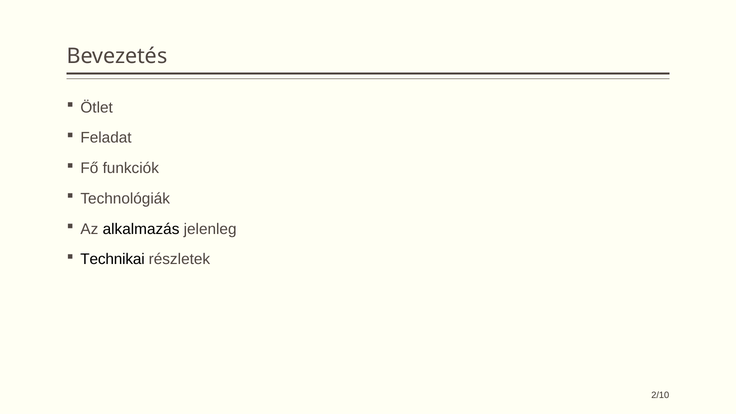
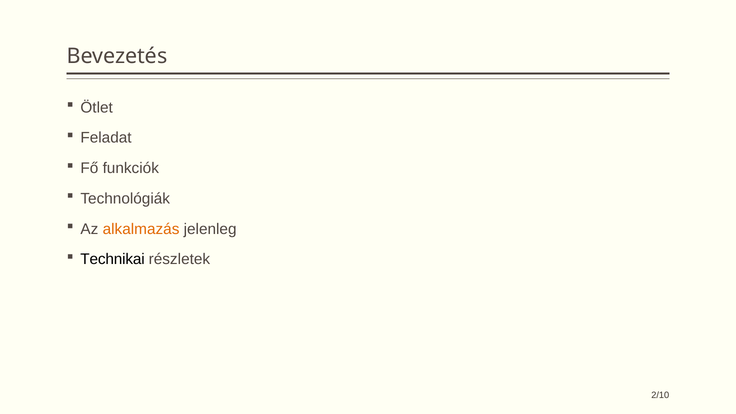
alkalmazás colour: black -> orange (141, 229)
